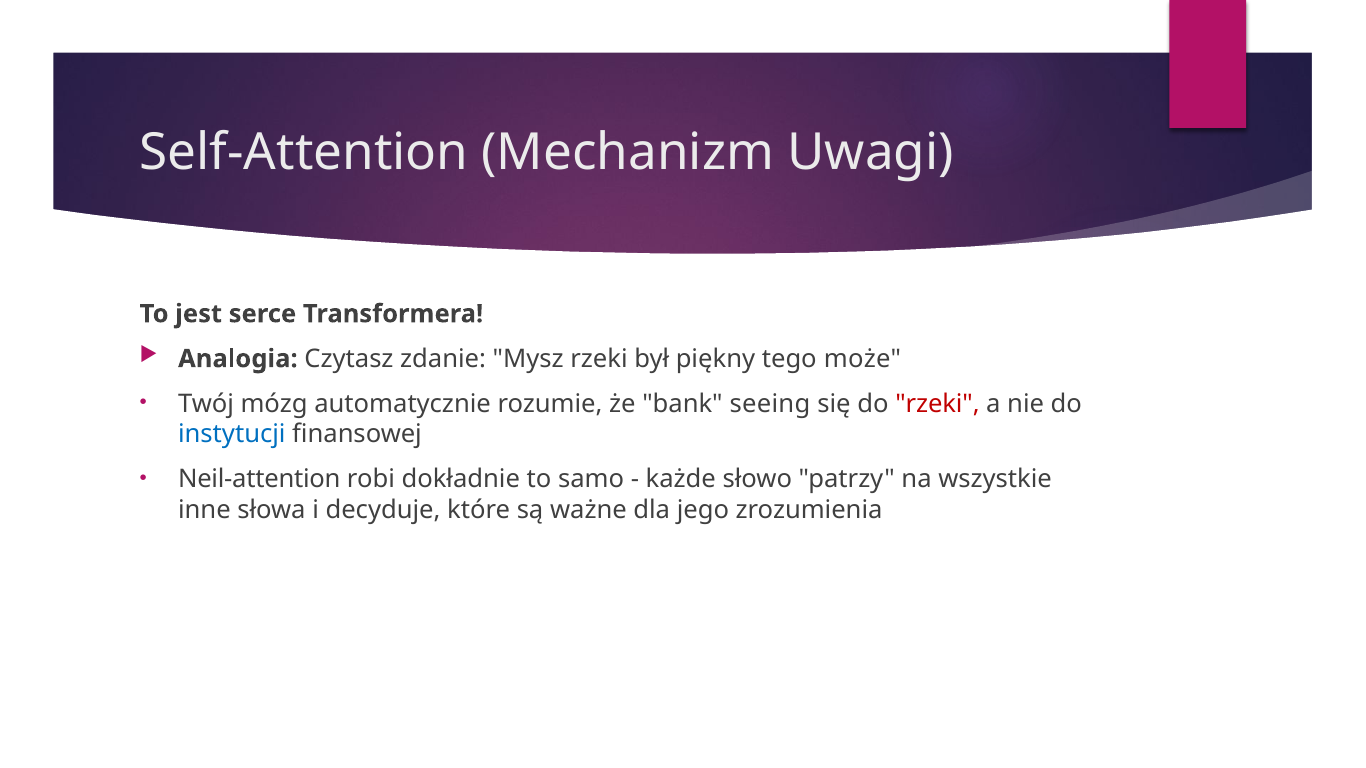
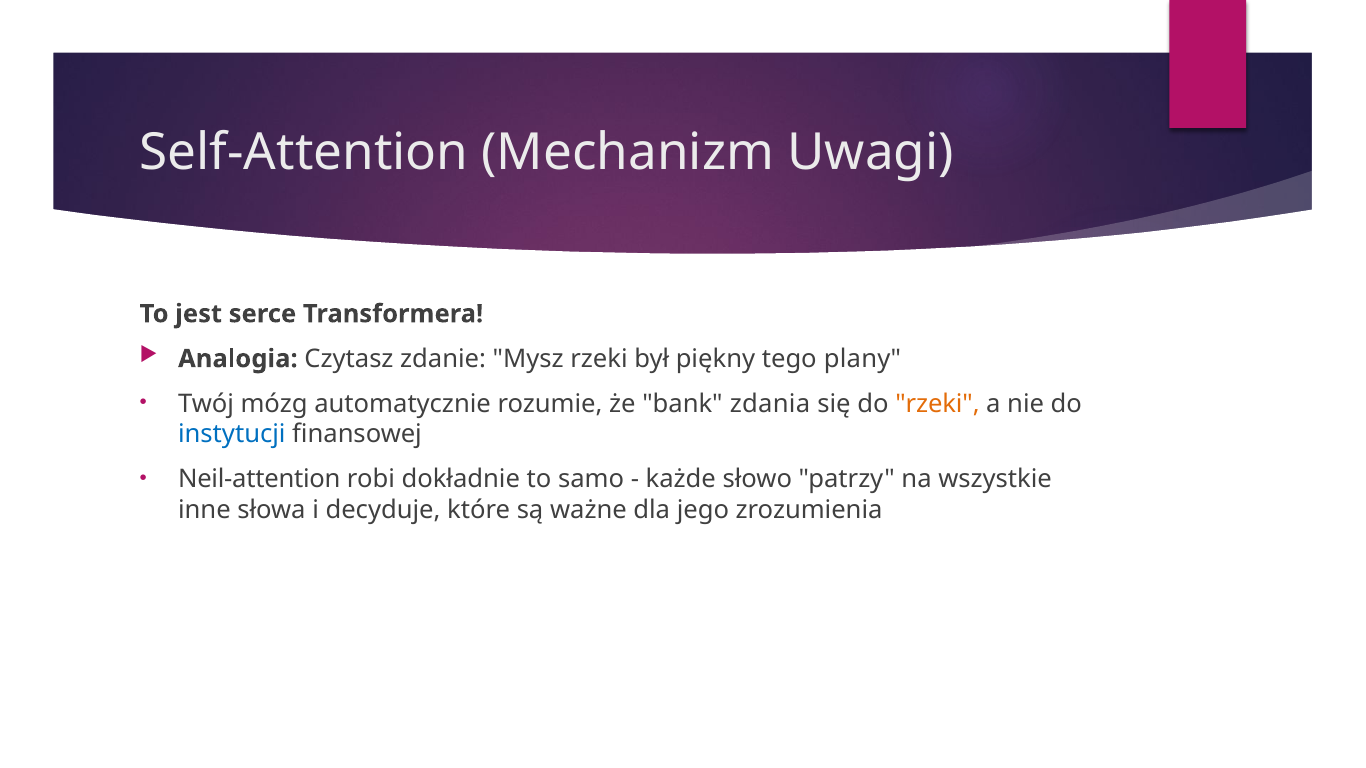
może: może -> plany (862, 359)
seeing: seeing -> zdania (770, 404)
rzeki colour: red -> orange (938, 404)
